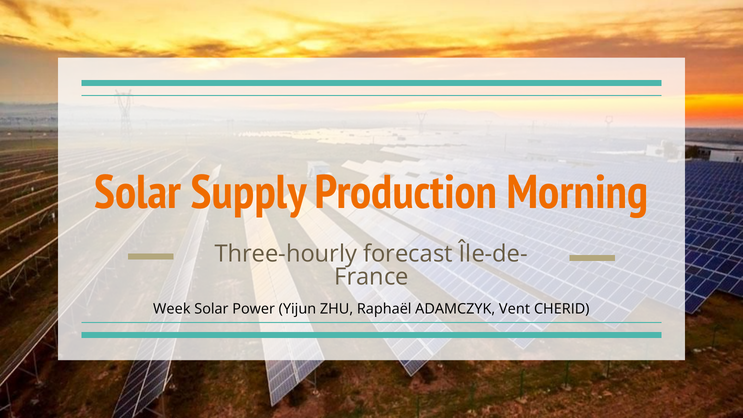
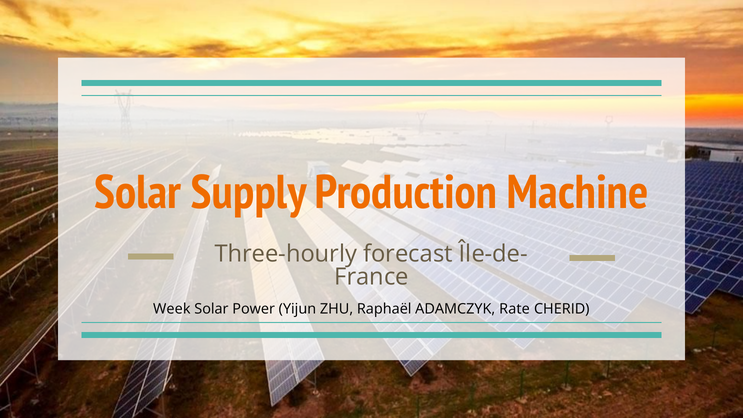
Morning: Morning -> Machine (578, 193)
Vent: Vent -> Rate (515, 309)
